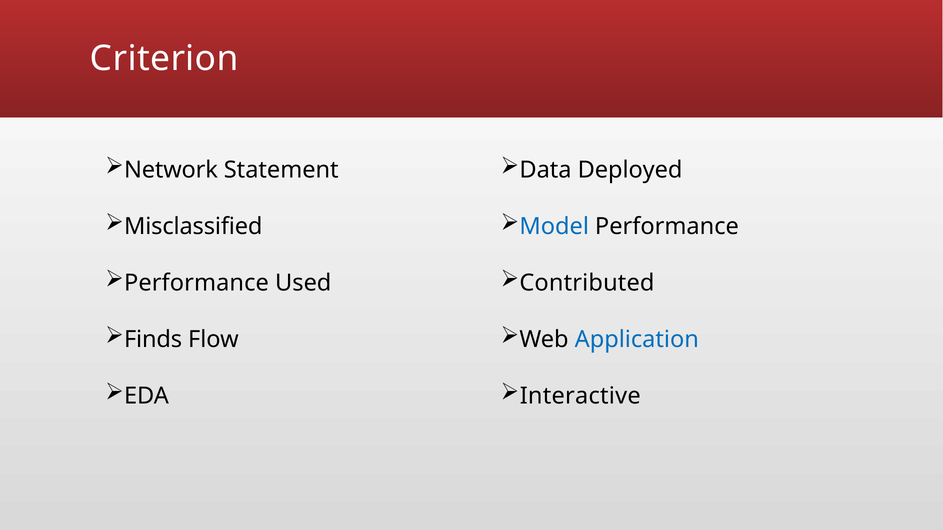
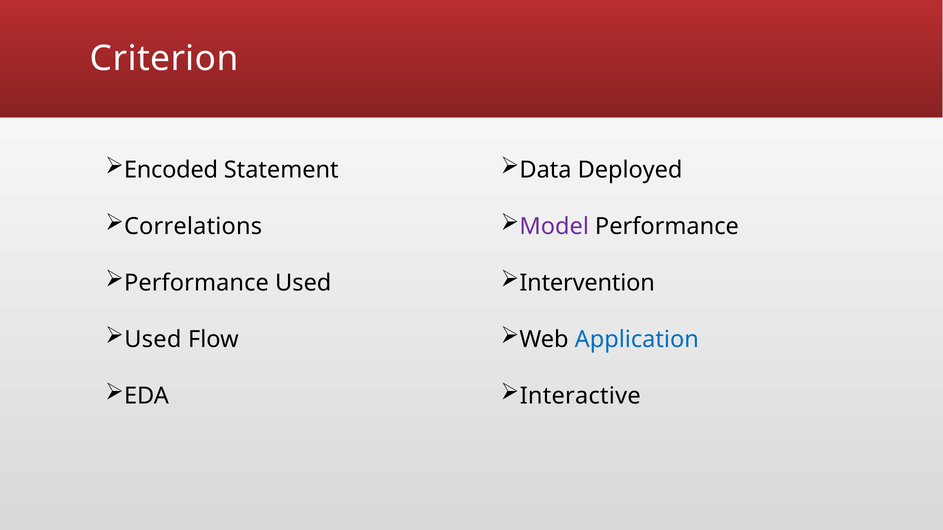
Network: Network -> Encoded (171, 170)
Misclassified: Misclassified -> Correlations (193, 226)
Model colour: blue -> purple (554, 226)
Contributed: Contributed -> Intervention (587, 283)
Finds: Finds -> Used (153, 340)
